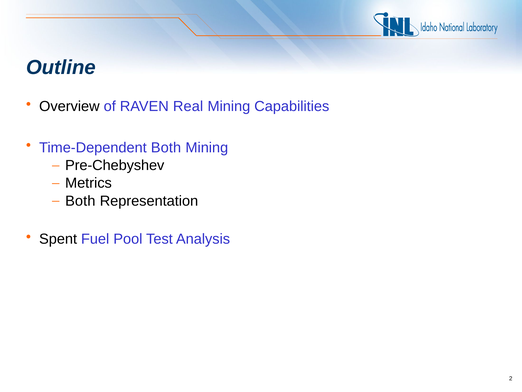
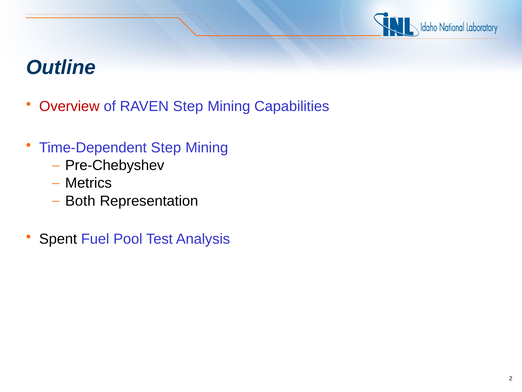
Overview colour: black -> red (69, 106)
RAVEN Real: Real -> Step (188, 106)
Time-Dependent Both: Both -> Step (166, 148)
